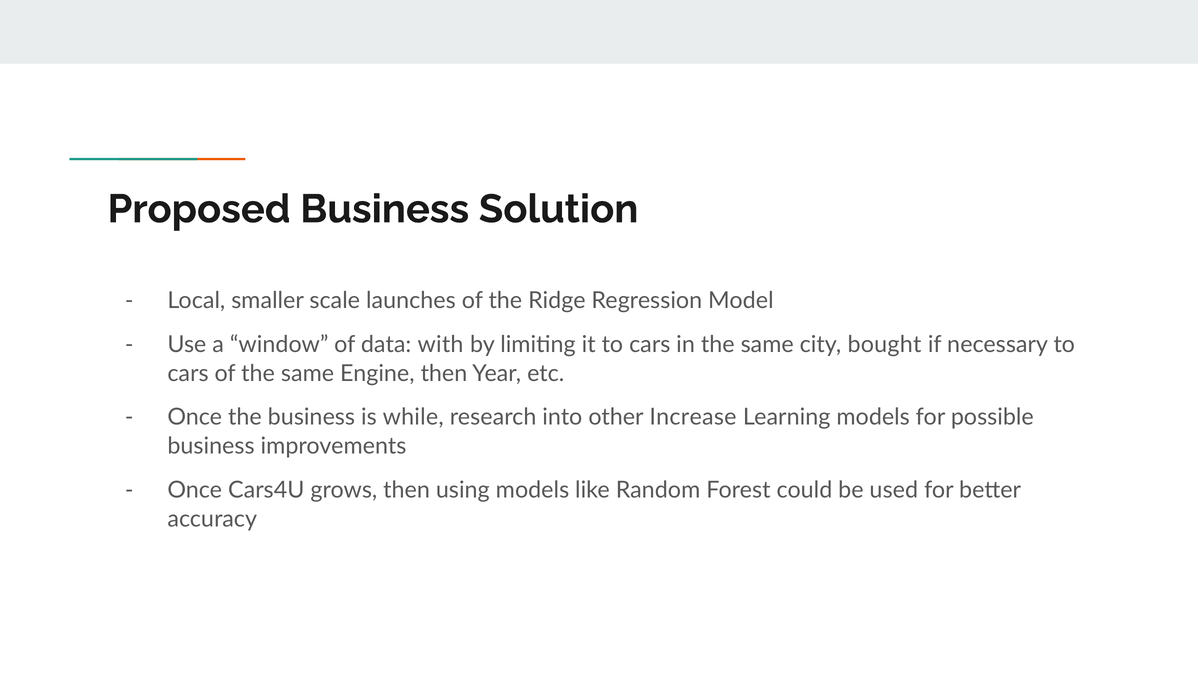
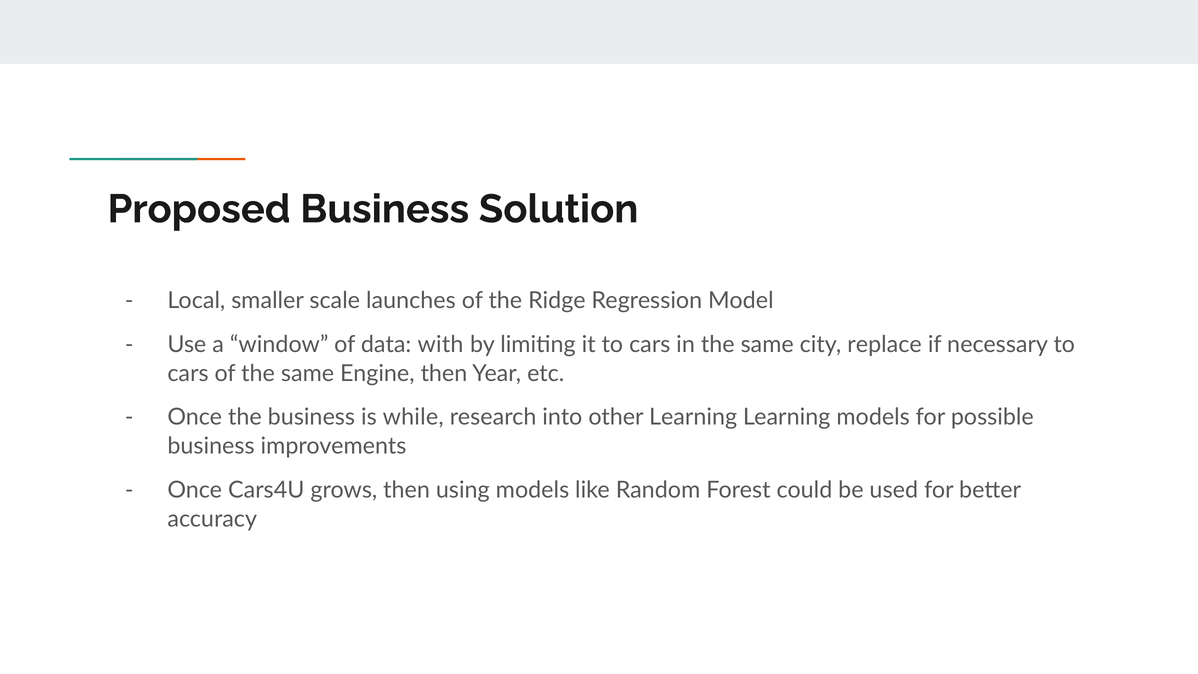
bought: bought -> replace (885, 344)
other Increase: Increase -> Learning (693, 417)
